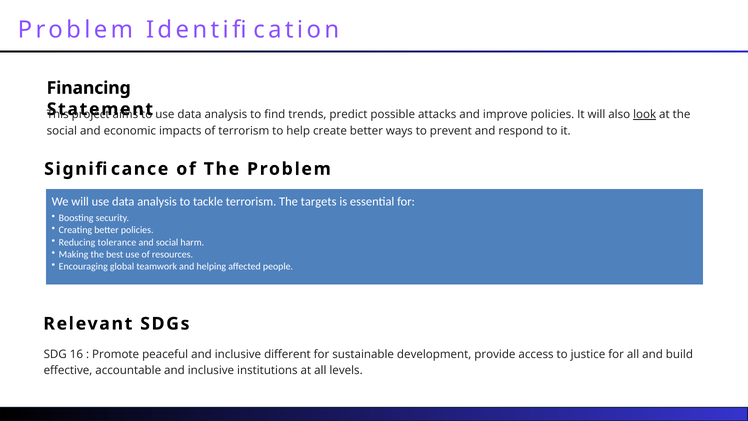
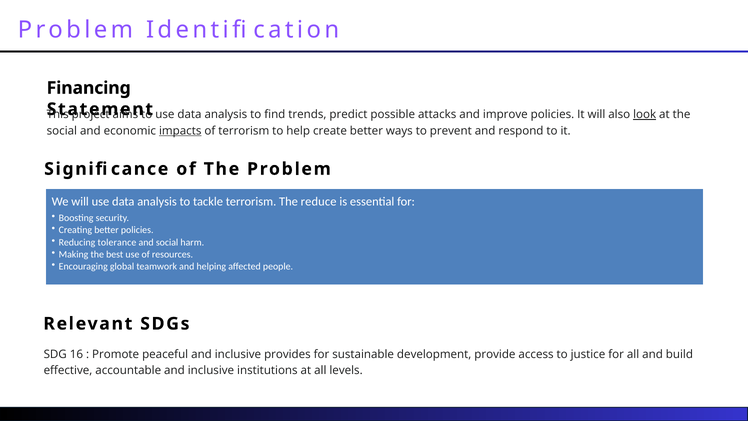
impacts underline: none -> present (180, 131)
targets: targets -> reduce (319, 201)
different: different -> provides (287, 354)
